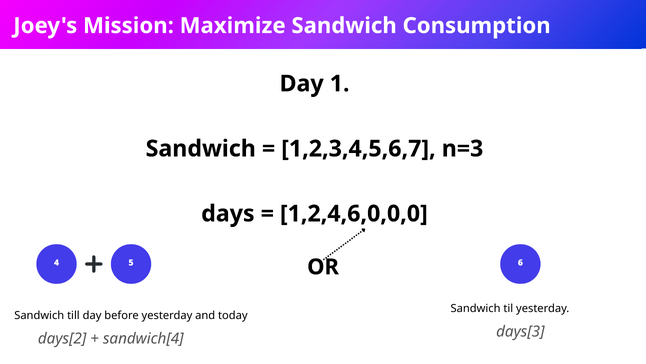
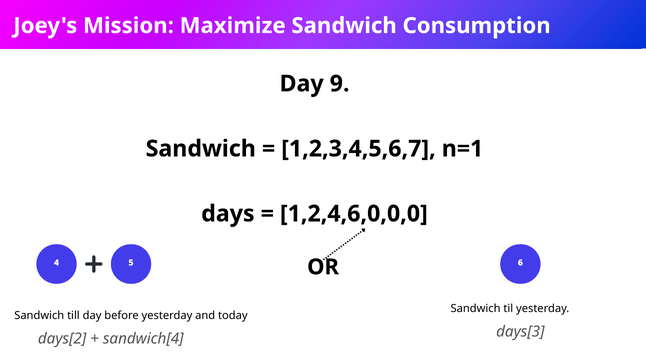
1: 1 -> 9 (340, 84)
n=3: n=3 -> n=1 (463, 148)
